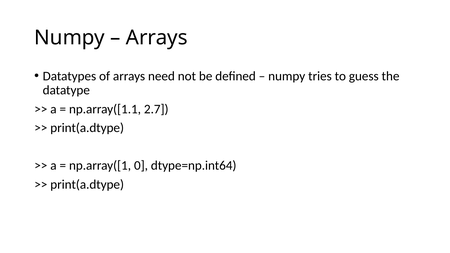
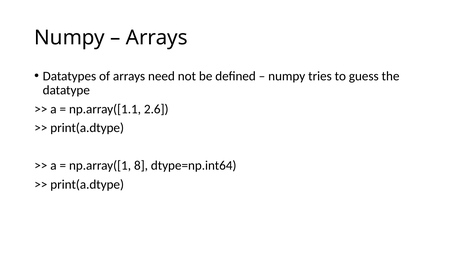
2.7: 2.7 -> 2.6 (156, 109)
0: 0 -> 8 (141, 166)
